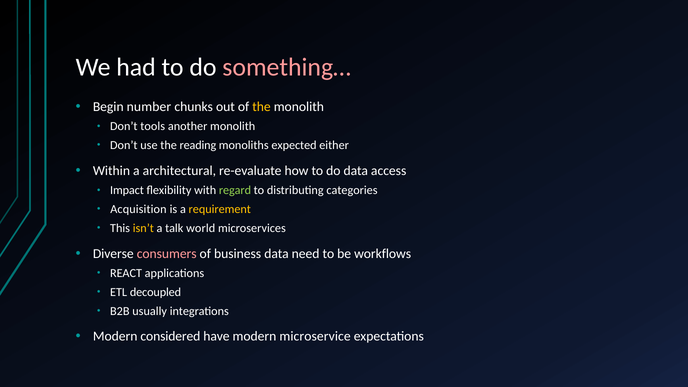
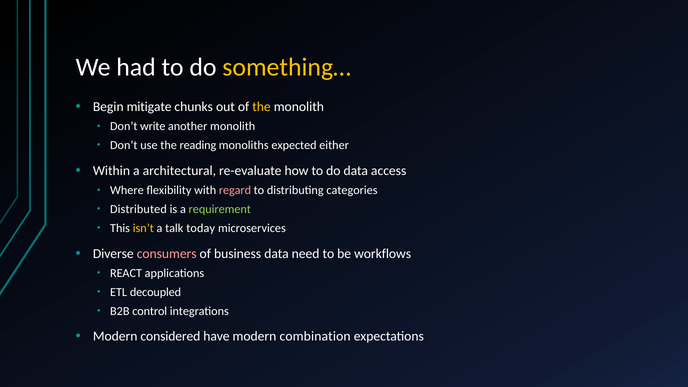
something… colour: pink -> yellow (287, 67)
number: number -> mitigate (149, 107)
tools: tools -> write (153, 126)
Impact: Impact -> Where (127, 190)
regard colour: light green -> pink (235, 190)
Acquisition: Acquisition -> Distributed (138, 209)
requirement colour: yellow -> light green (220, 209)
world: world -> today (201, 228)
usually: usually -> control (150, 311)
microservice: microservice -> combination (315, 336)
